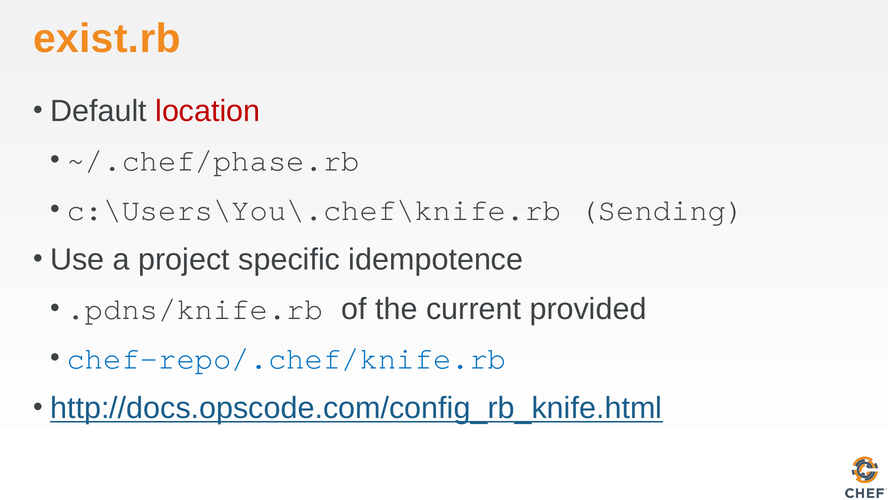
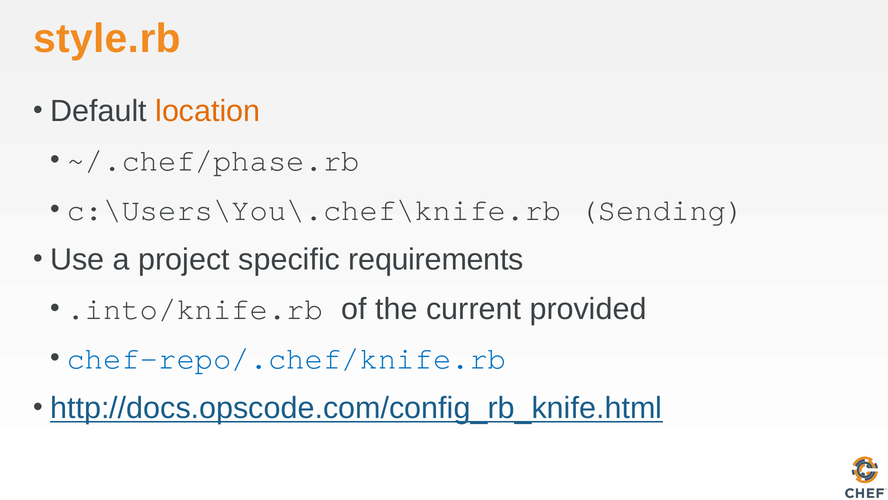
exist.rb: exist.rb -> style.rb (107, 39)
location colour: red -> orange (208, 111)
idempotence: idempotence -> requirements (436, 259)
.pdns/knife.rb: .pdns/knife.rb -> .into/knife.rb (195, 309)
